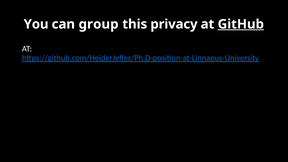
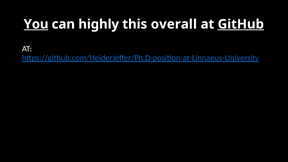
You underline: none -> present (36, 24)
group: group -> highly (99, 24)
privacy: privacy -> overall (174, 24)
